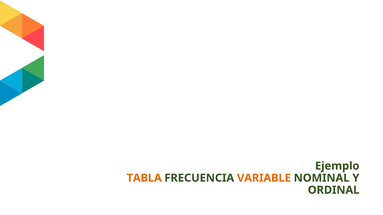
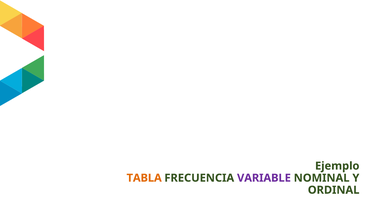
VARIABLE colour: orange -> purple (264, 178)
